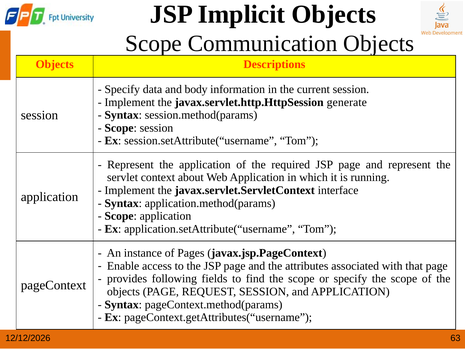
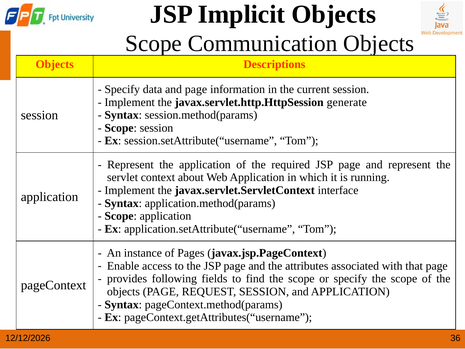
and body: body -> page (196, 89)
63: 63 -> 36 (455, 338)
